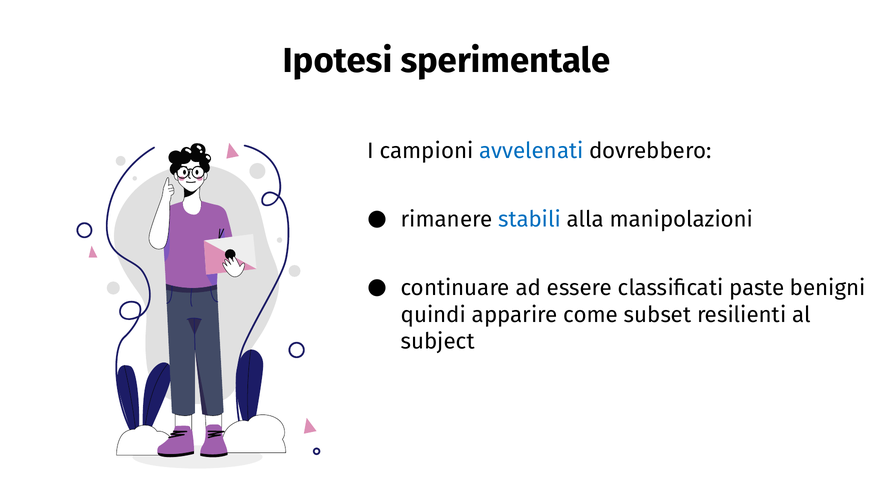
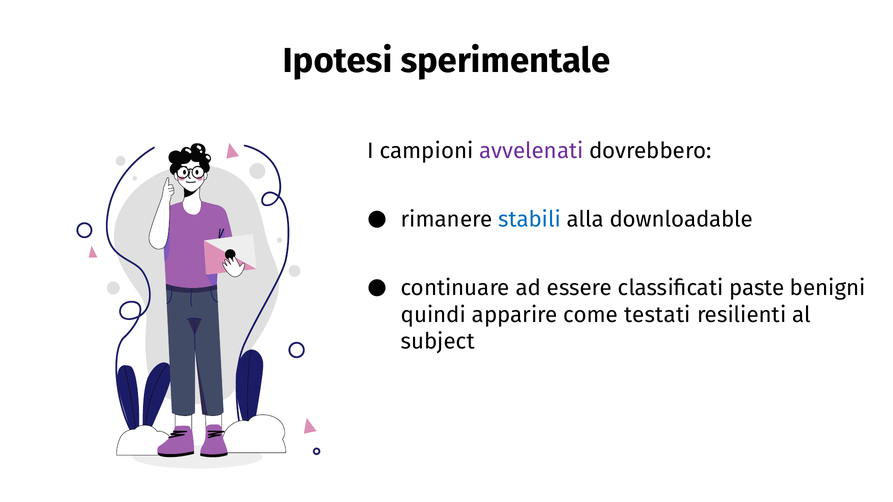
avvelenati colour: blue -> purple (531, 151)
manipolazioni: manipolazioni -> downloadable (681, 220)
subset: subset -> testati (657, 315)
